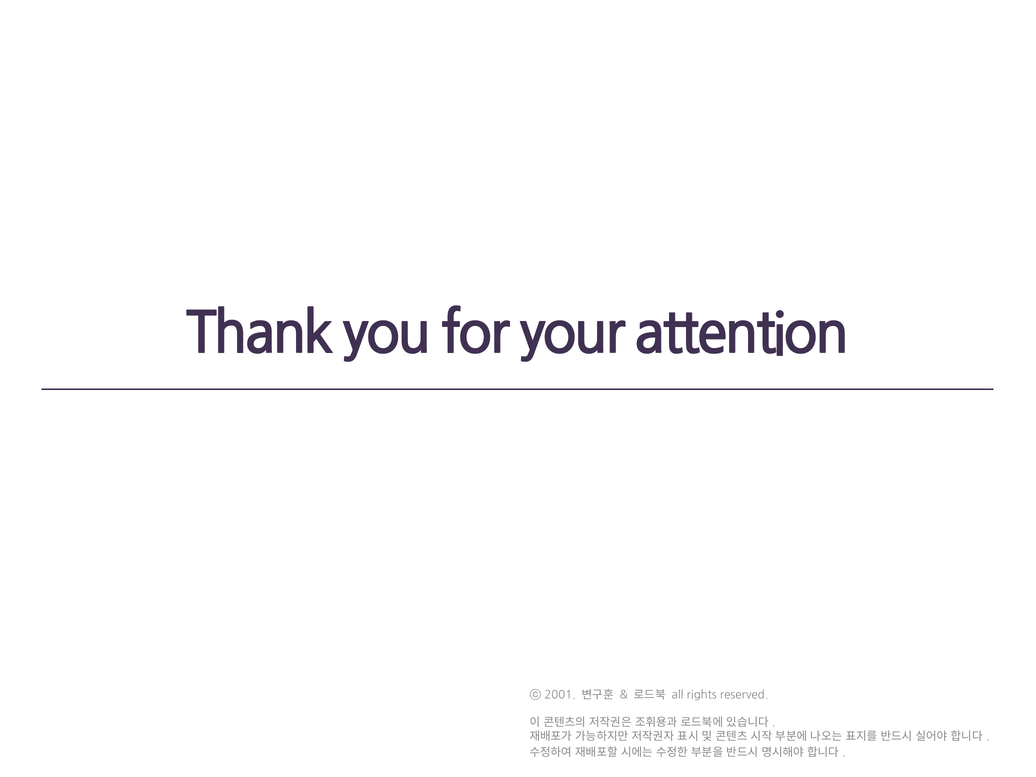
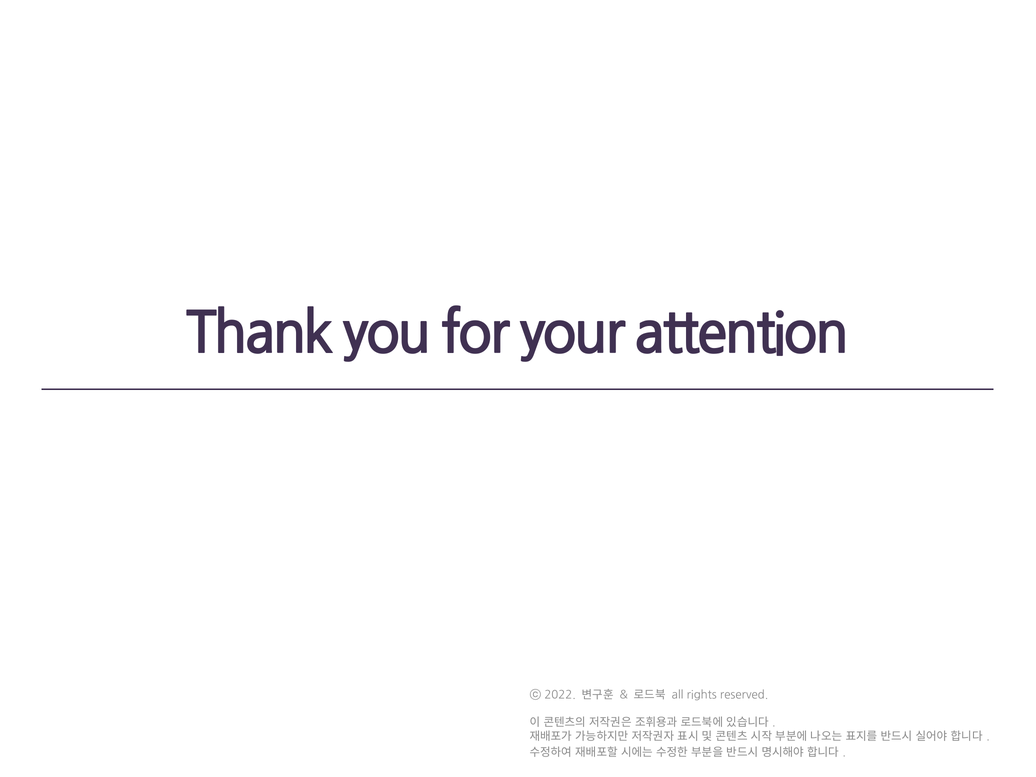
2001: 2001 -> 2022 (560, 695)
